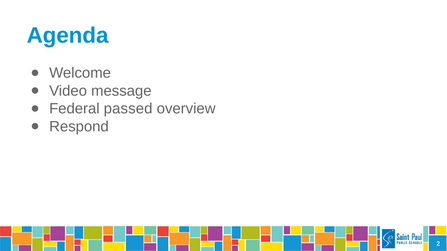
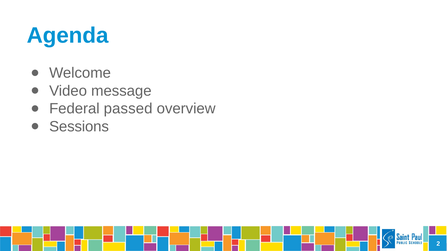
Respond: Respond -> Sessions (79, 127)
